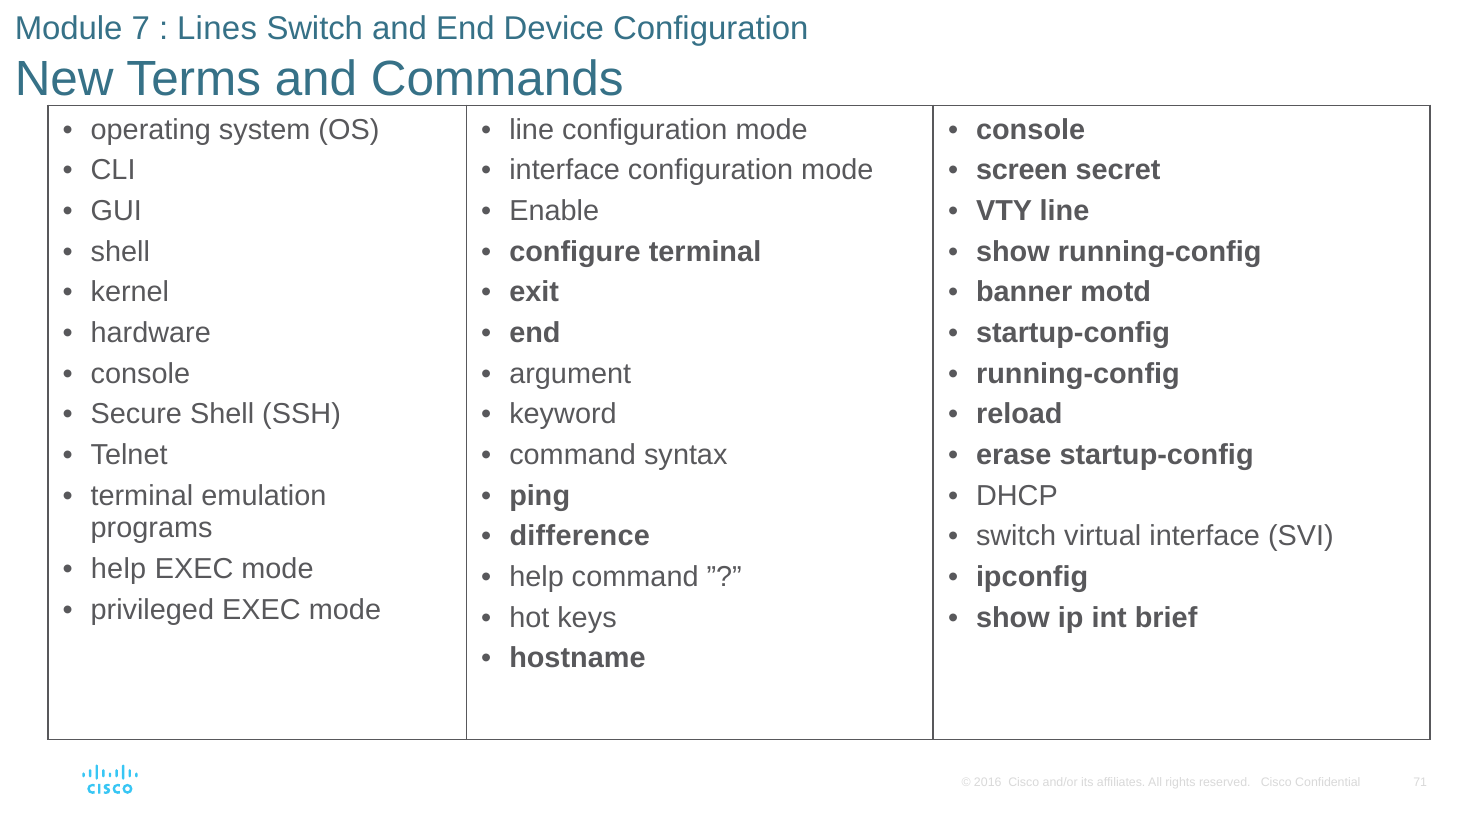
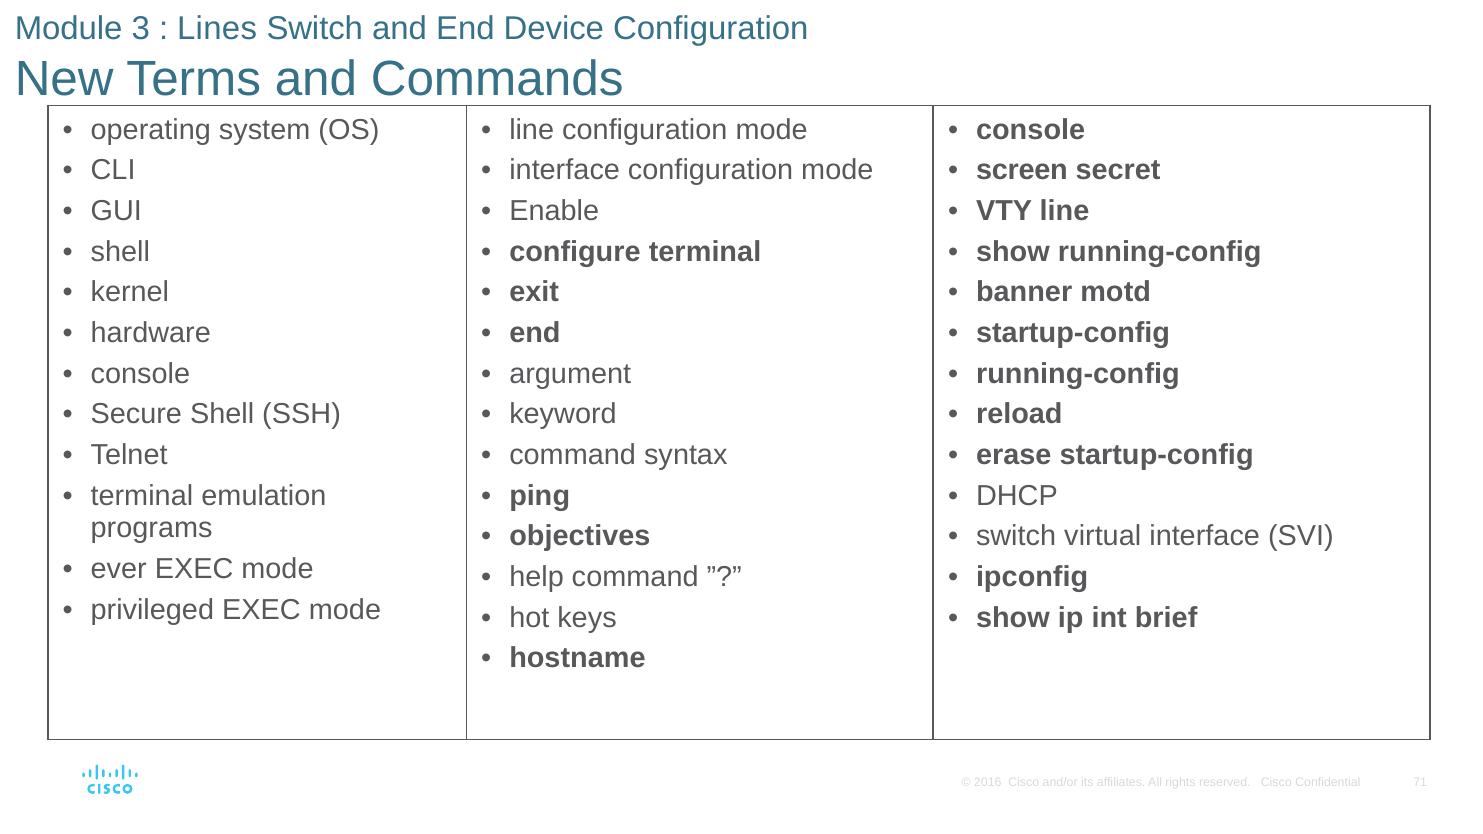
7: 7 -> 3 (141, 29)
difference: difference -> objectives (580, 537)
help: help -> ever (119, 569)
